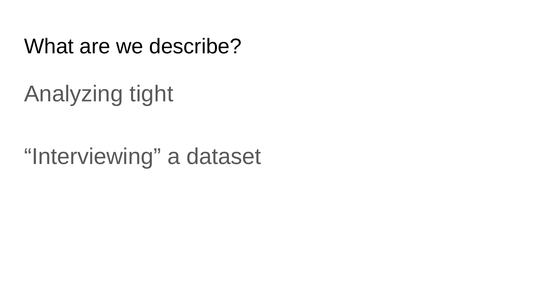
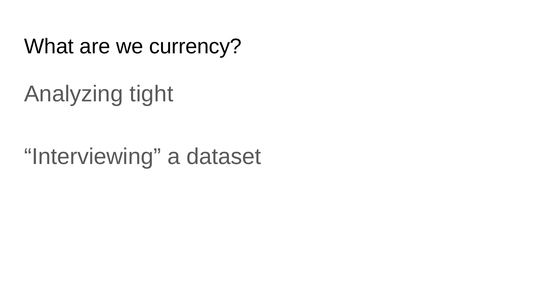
describe: describe -> currency (196, 46)
